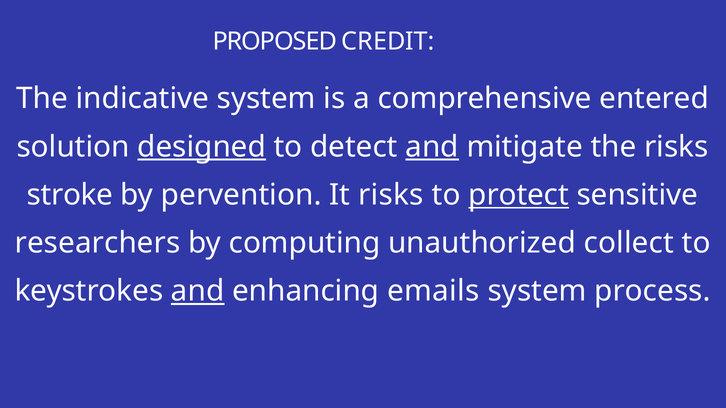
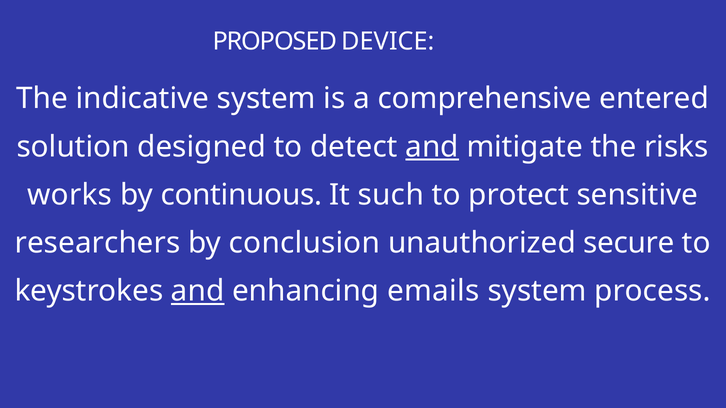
CREDIT: CREDIT -> DEVICE (388, 42)
designed underline: present -> none (202, 147)
stroke: stroke -> works (70, 195)
pervention: pervention -> continuous (241, 195)
It risks: risks -> such (391, 195)
protect underline: present -> none (519, 195)
computing: computing -> conclusion (304, 243)
collect: collect -> secure (629, 243)
